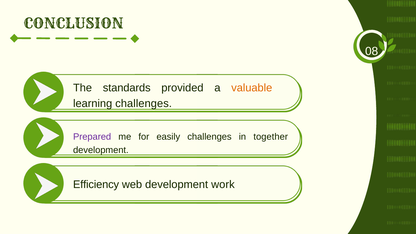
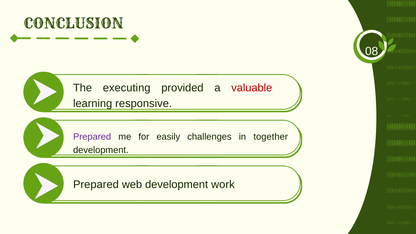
standards: standards -> executing (127, 88)
valuable colour: orange -> red (252, 88)
learning challenges: challenges -> responsive (144, 103)
Efficiency: Efficiency -> Prepared (96, 184)
